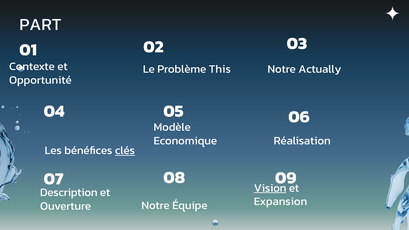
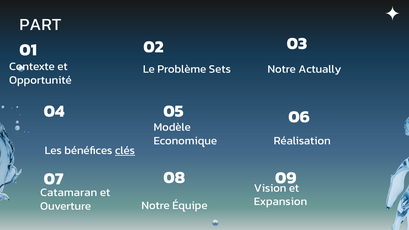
This: This -> Sets (220, 69)
Vision underline: present -> none (270, 188)
Description: Description -> Catamaran (69, 192)
